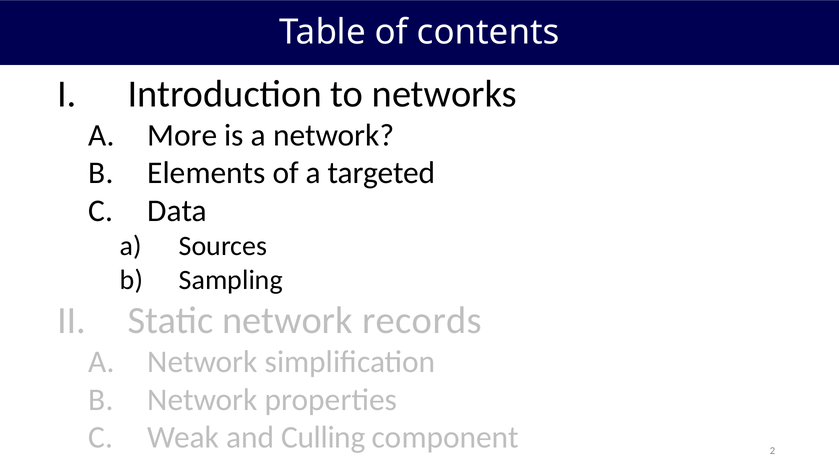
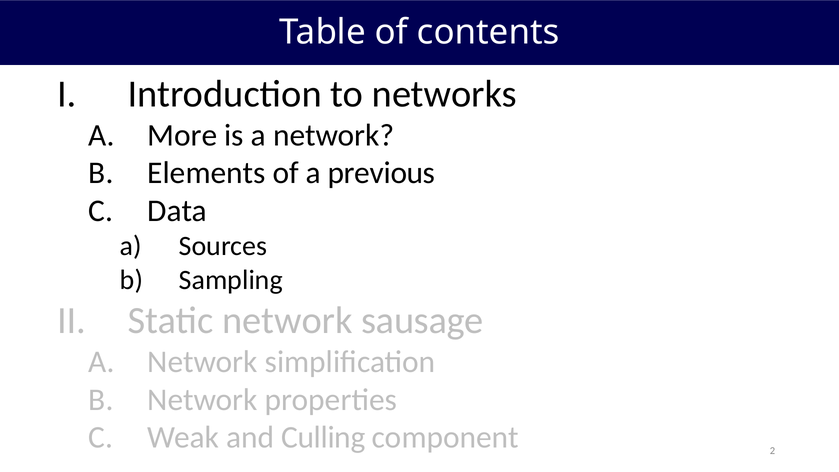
targeted: targeted -> previous (381, 173)
records: records -> sausage (422, 320)
